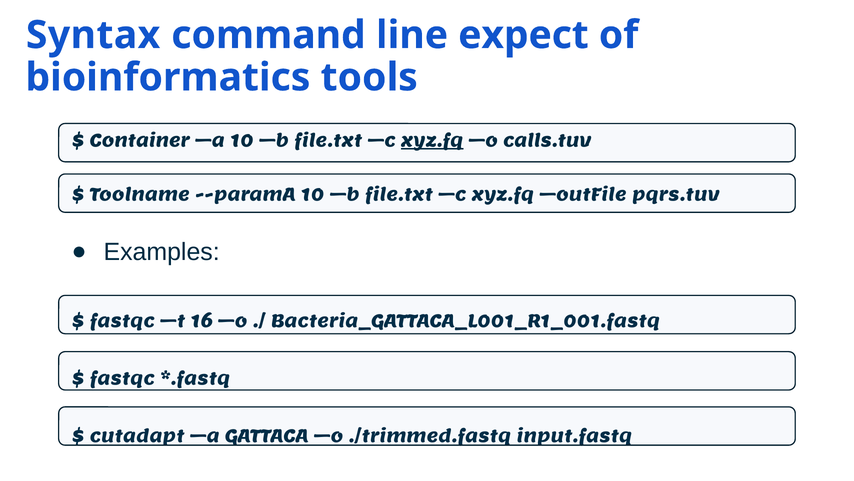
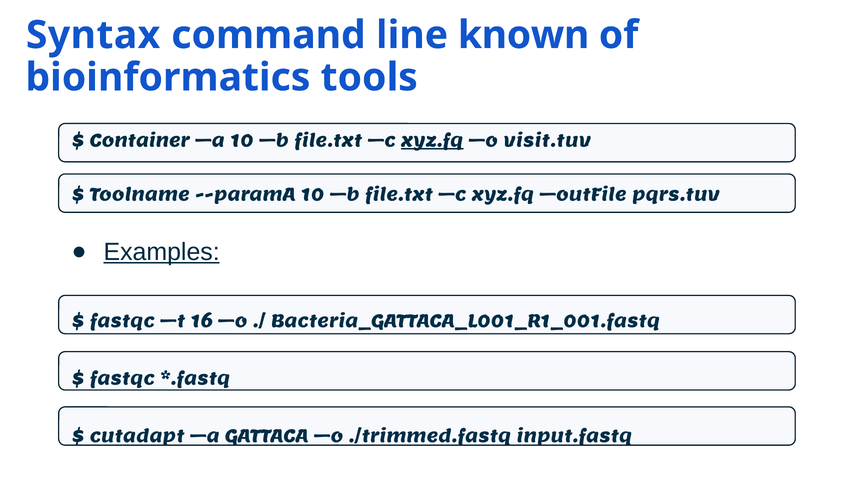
expect: expect -> known (524, 35)
calls.tuv: calls.tuv -> visit.tuv (547, 141)
Examples underline: none -> present (162, 252)
